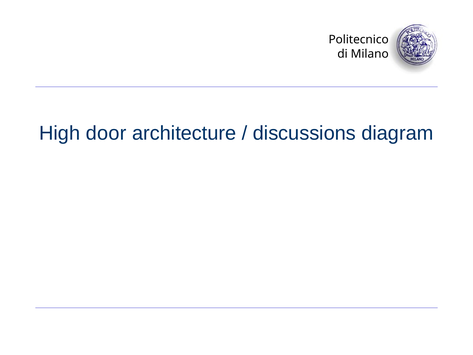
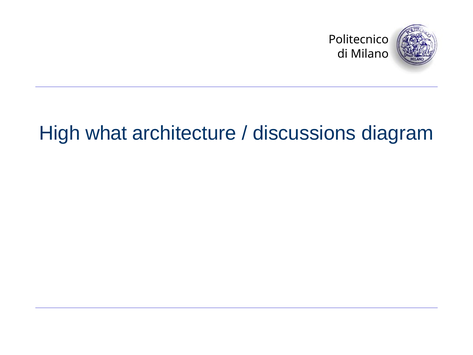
door: door -> what (106, 133)
